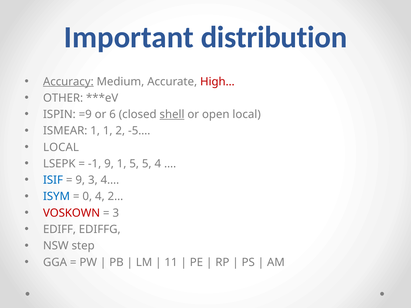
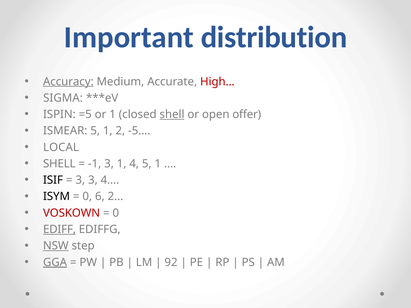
OTHER: OTHER -> SIGMA (63, 98)
=9: =9 -> =5 (85, 115)
or 6: 6 -> 1 (113, 115)
open local: local -> offer (247, 115)
ISMEAR 1: 1 -> 5 (95, 131)
LSEPK: LSEPK -> SHELL (59, 164)
-1 9: 9 -> 3 (109, 164)
1 5: 5 -> 4 (134, 164)
4: 4 -> 1 (158, 164)
ISIF colour: blue -> black (53, 180)
9: 9 -> 3 (80, 180)
ISYM colour: blue -> black (56, 197)
0 4: 4 -> 6 (100, 197)
3: 3 -> 0 (116, 213)
EDIFF underline: none -> present (59, 230)
NSW underline: none -> present (56, 246)
GGA underline: none -> present (55, 262)
11: 11 -> 92 (171, 262)
